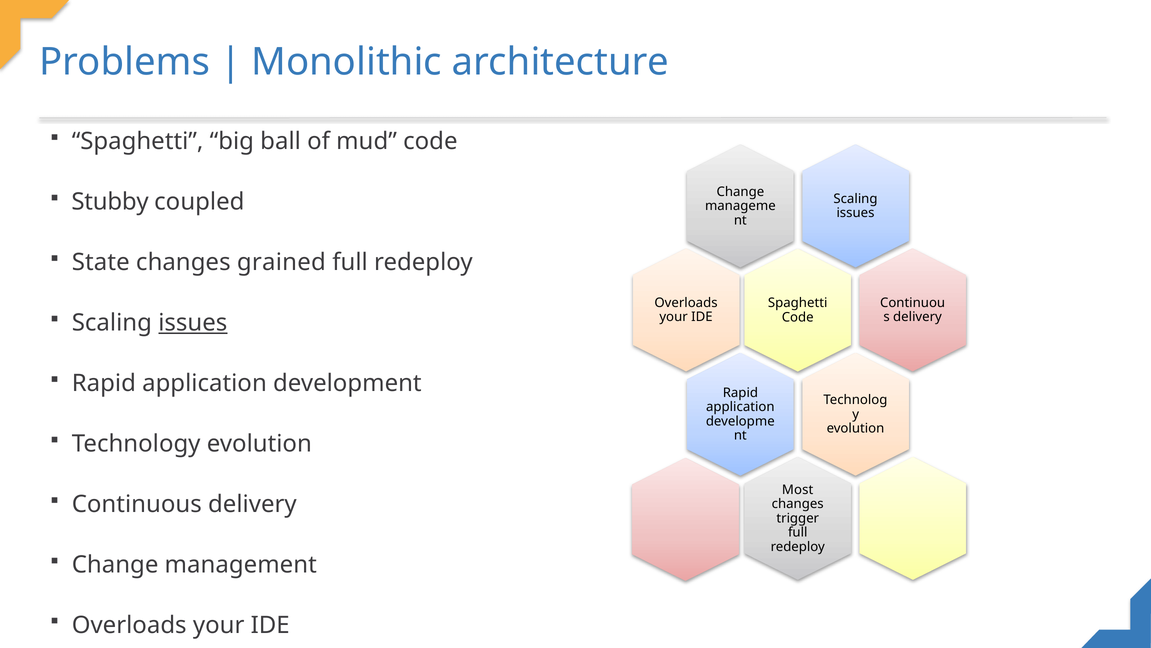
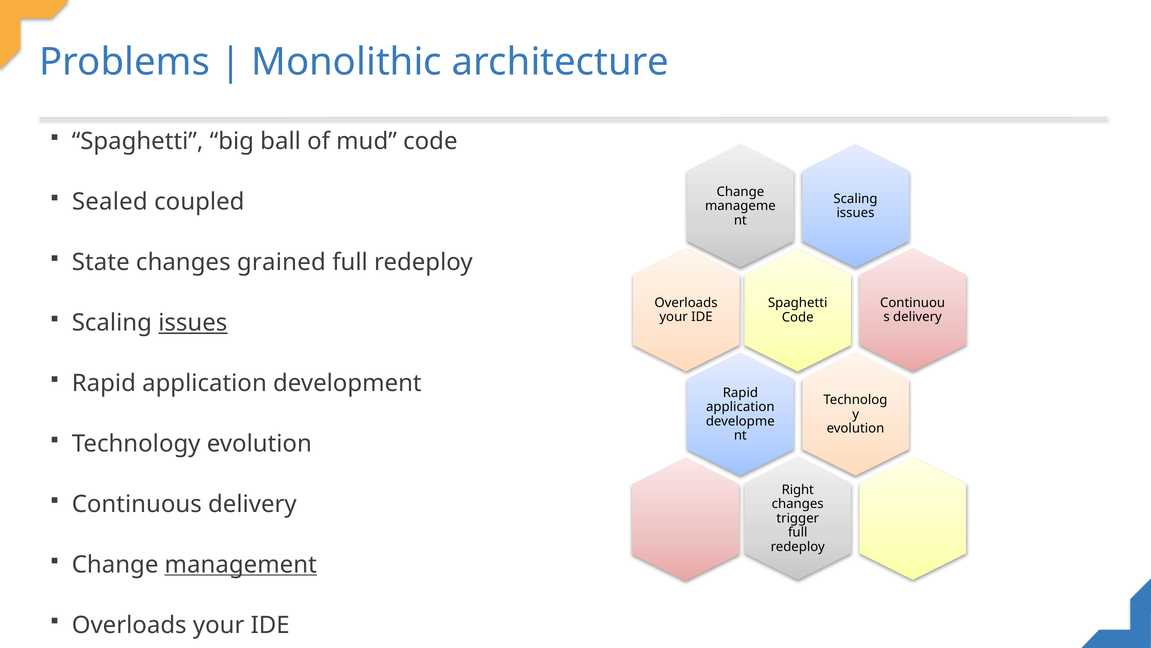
Stubby: Stubby -> Sealed (110, 202)
Most: Most -> Right (798, 489)
management underline: none -> present (241, 564)
